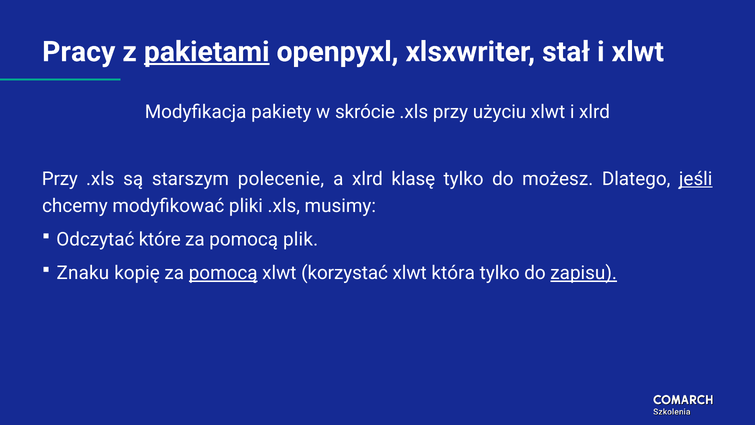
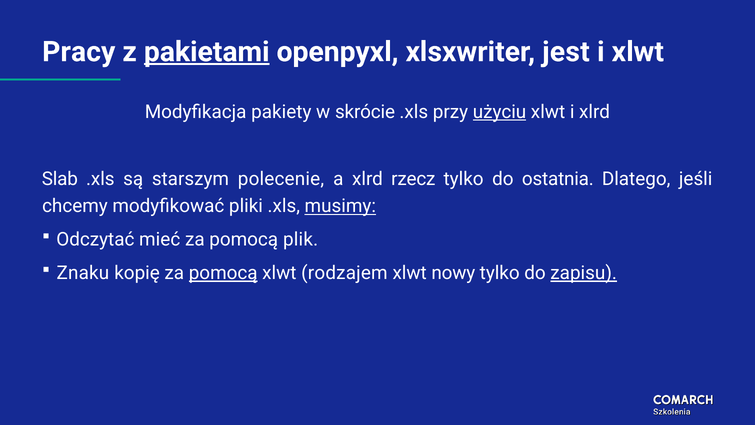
stał: stał -> jest (566, 52)
użyciu underline: none -> present (500, 112)
Przy: Przy -> Slab (60, 179)
klasę: klasę -> rzecz (413, 179)
możesz: możesz -> ostatnia (558, 179)
jeśli underline: present -> none (696, 179)
musimy underline: none -> present (340, 206)
które: które -> mieć (160, 240)
korzystać: korzystać -> rodzajem (344, 273)
która: która -> nowy (453, 273)
